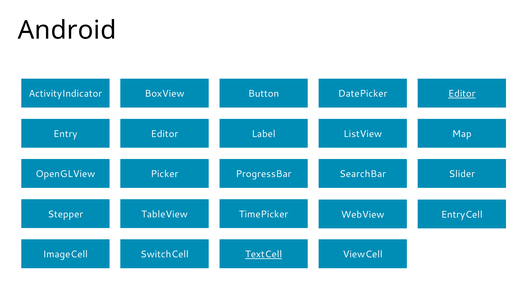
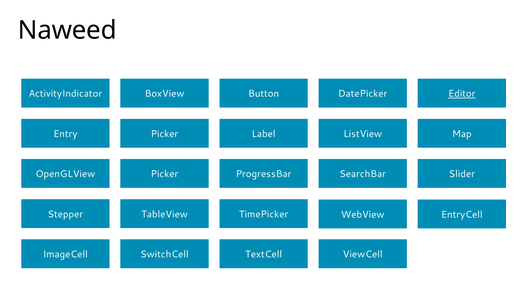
Android: Android -> Naweed (67, 30)
Entry Editor: Editor -> Picker (165, 134)
TextCell underline: present -> none (264, 255)
